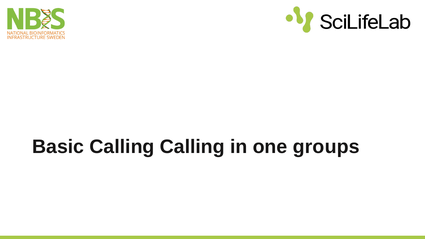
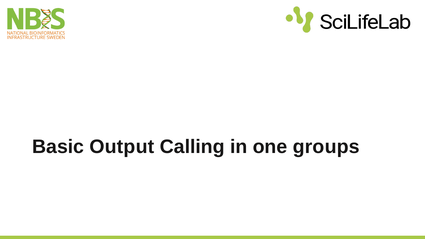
Basic Calling: Calling -> Output (122, 147)
